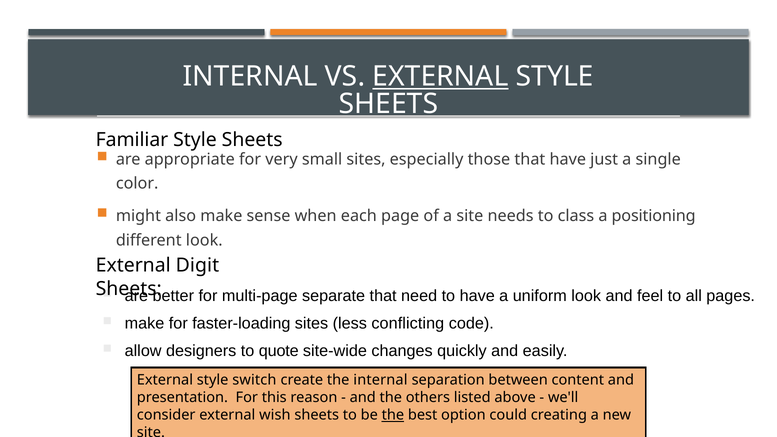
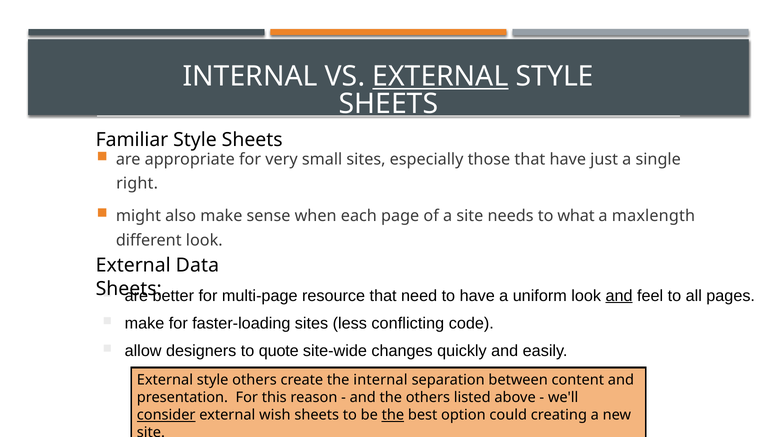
color: color -> right (137, 184)
class: class -> what (576, 216)
positioning: positioning -> maxlength (653, 216)
Digit: Digit -> Data (197, 265)
separate: separate -> resource (334, 296)
and underline: none -> present (619, 296)
style switch: switch -> others (254, 380)
consider underline: none -> present (166, 415)
